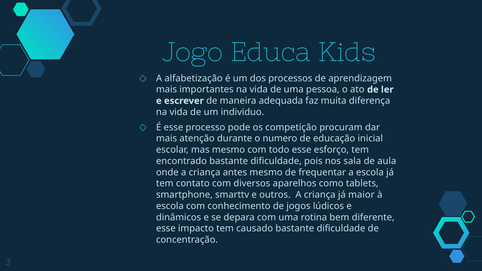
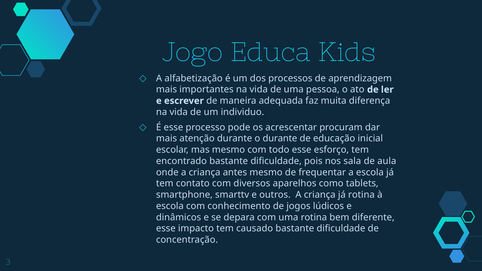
competição: competição -> acrescentar (291, 127)
o numero: numero -> durante (280, 139)
já maior: maior -> rotina (361, 195)
